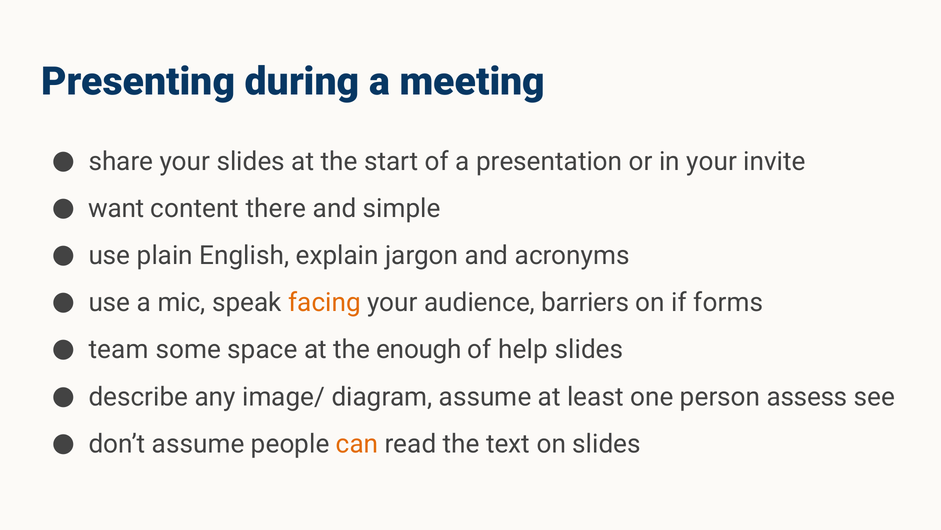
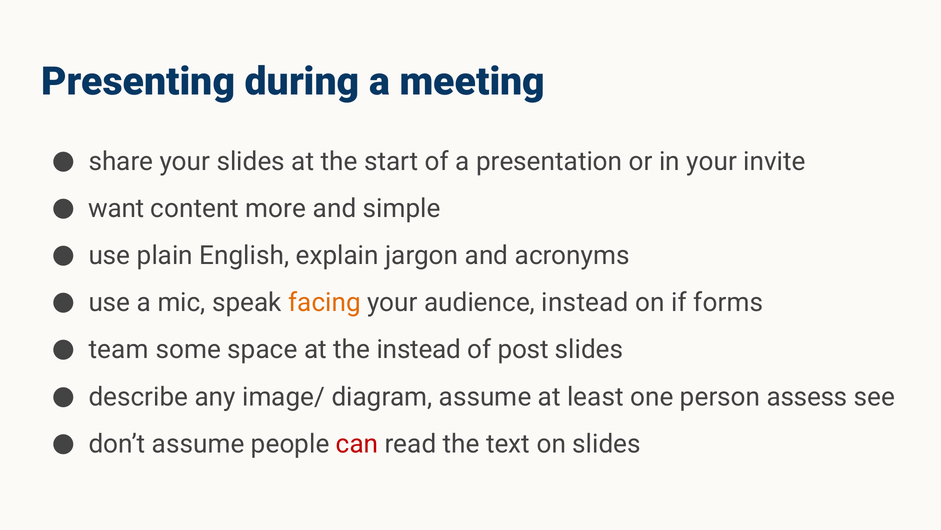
there: there -> more (276, 208)
audience barriers: barriers -> instead (585, 302)
the enough: enough -> instead (419, 349)
help: help -> post (523, 349)
can colour: orange -> red (357, 443)
